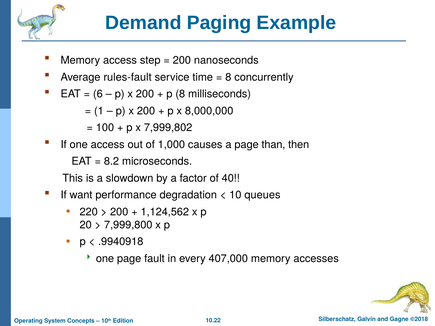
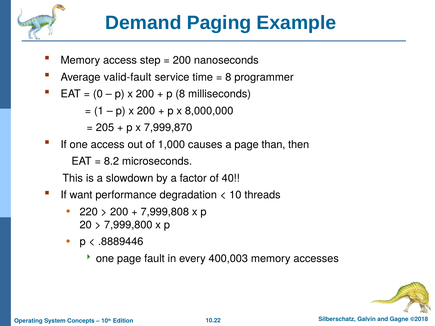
rules-fault: rules-fault -> valid-fault (128, 77)
concurrently: concurrently -> programmer (264, 77)
6: 6 -> 0 (98, 94)
100: 100 -> 205 (105, 128)
7,999,802: 7,999,802 -> 7,999,870 (168, 128)
queues: queues -> threads (263, 195)
1,124,562: 1,124,562 -> 7,999,808 (165, 212)
.9940918: .9940918 -> .8889446 (121, 242)
407,000: 407,000 -> 400,003 (228, 259)
